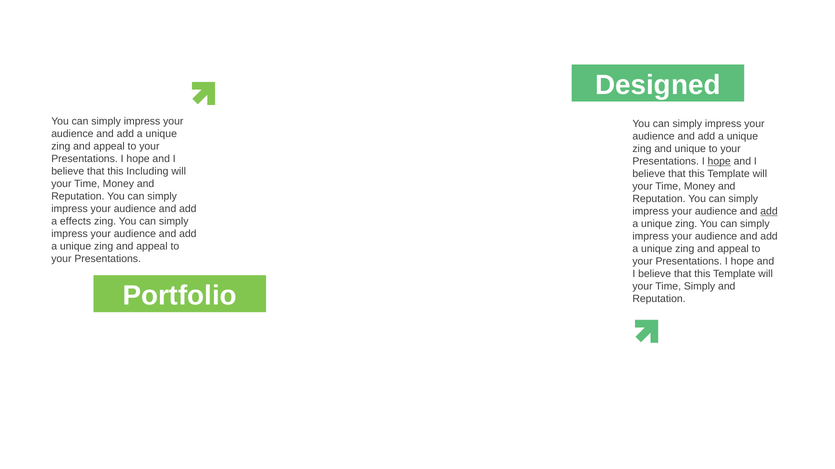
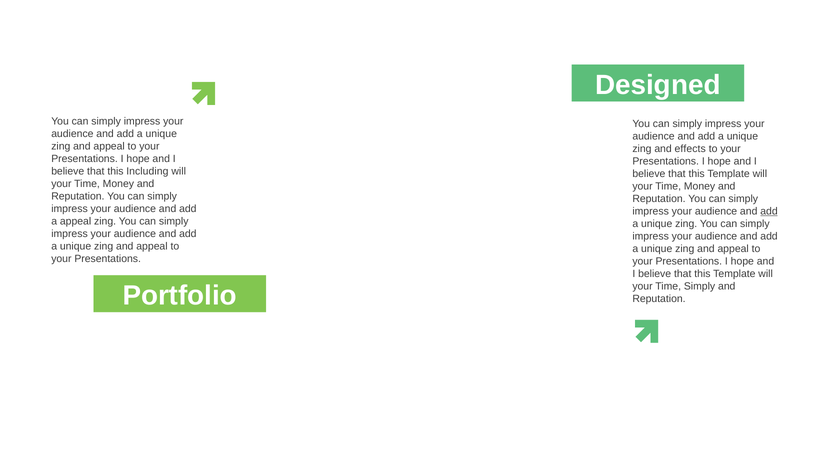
and unique: unique -> effects (690, 149)
hope underline: present -> none (719, 161)
a effects: effects -> appeal (76, 222)
